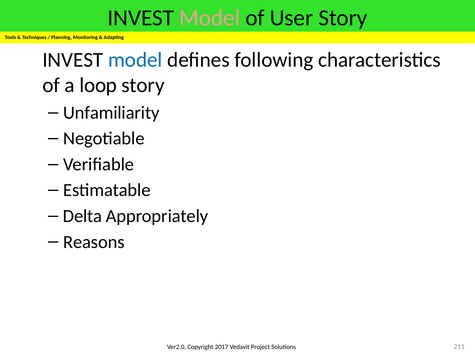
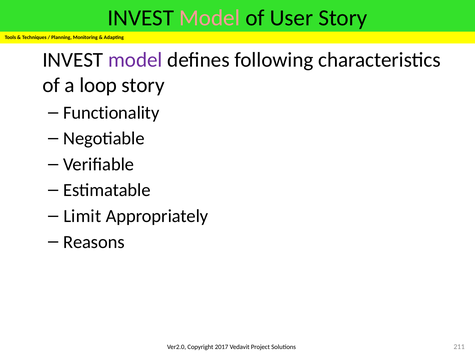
model colour: blue -> purple (135, 60)
Unfamiliarity: Unfamiliarity -> Functionality (111, 113)
Delta: Delta -> Limit (82, 216)
